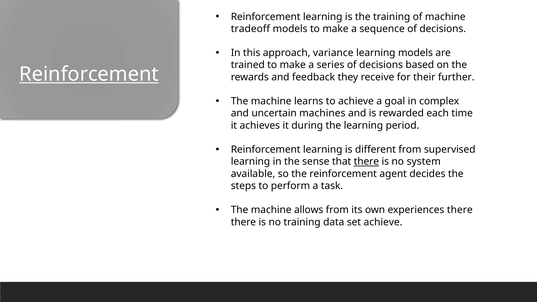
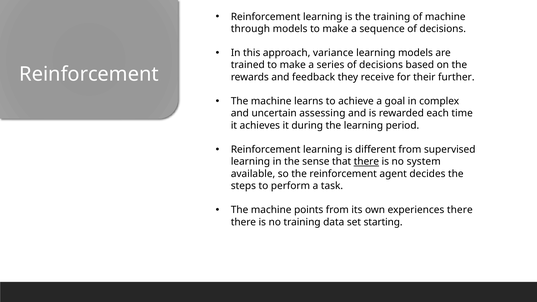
tradeoff: tradeoff -> through (250, 29)
Reinforcement underline: present -> none (89, 74)
machines: machines -> assessing (322, 113)
allows: allows -> points (309, 210)
set achieve: achieve -> starting (383, 222)
